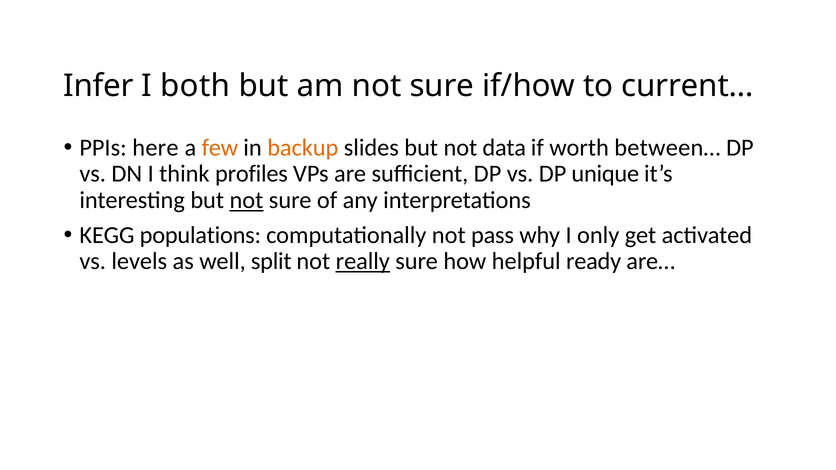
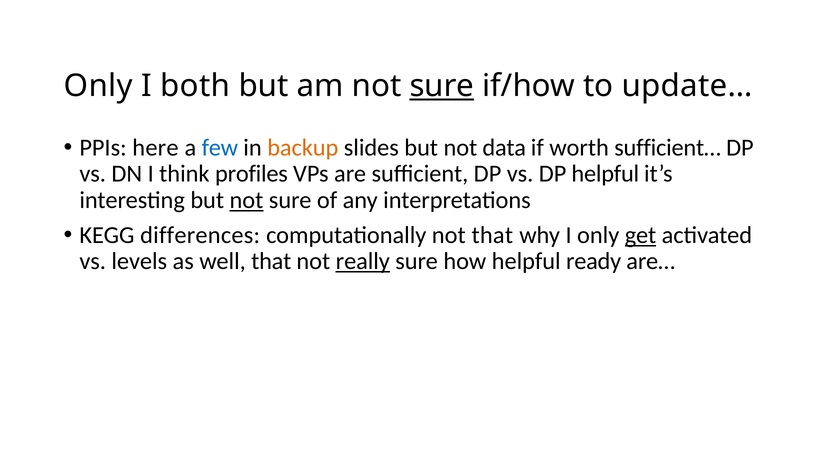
Infer: Infer -> Only (98, 86)
sure underline: none -> present (442, 86)
current…: current… -> update… (687, 86)
few colour: orange -> blue (220, 148)
between…: between… -> sufficient… (668, 148)
DP unique: unique -> helpful (605, 174)
populations: populations -> differences (200, 235)
not pass: pass -> that (492, 235)
get underline: none -> present (641, 235)
well split: split -> that (271, 262)
